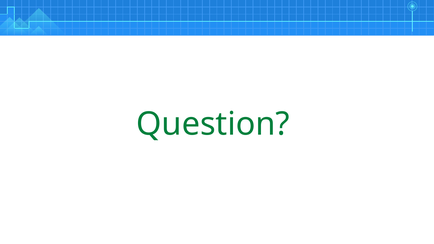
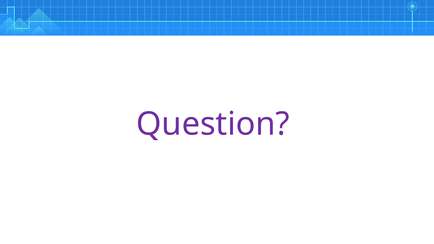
Question colour: green -> purple (213, 124)
